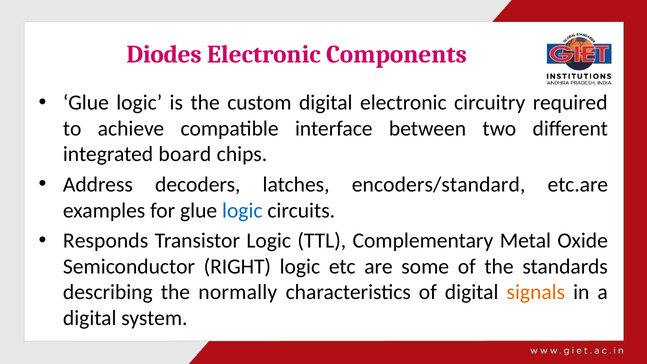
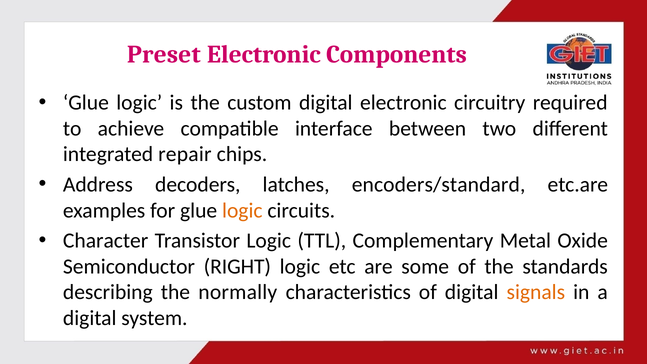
Diodes: Diodes -> Preset (164, 55)
board: board -> repair (185, 154)
logic colour: blue -> orange (242, 210)
Responds: Responds -> Character (106, 241)
